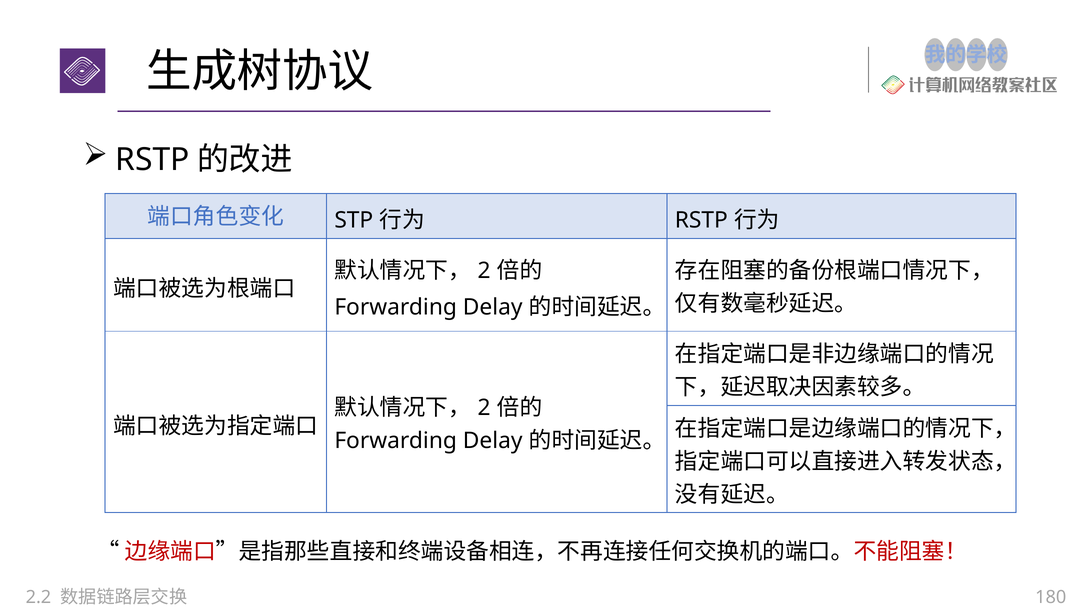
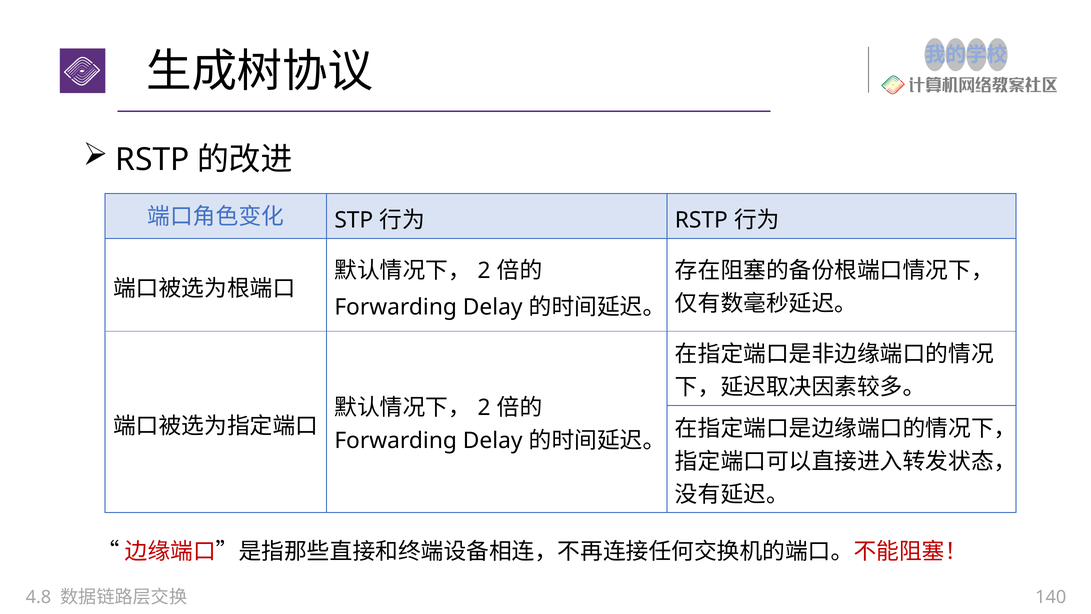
2.2: 2.2 -> 4.8 (38, 597)
180: 180 -> 140 (1051, 597)
